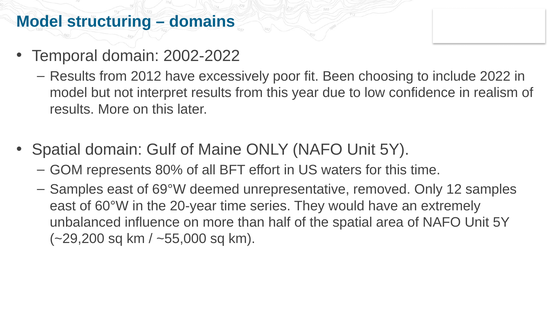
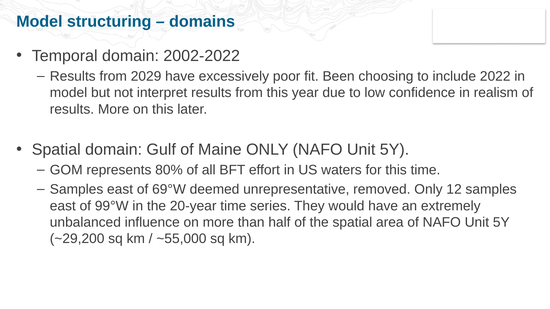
2012: 2012 -> 2029 (146, 76)
60°W: 60°W -> 99°W (112, 206)
